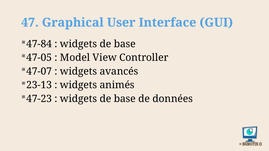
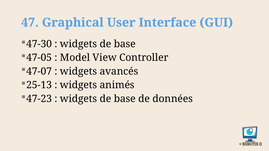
47-84: 47-84 -> 47-30 (39, 44)
23-13: 23-13 -> 25-13 (39, 85)
